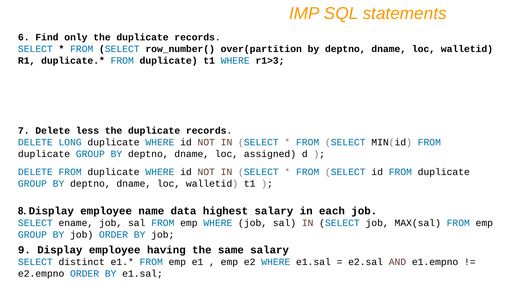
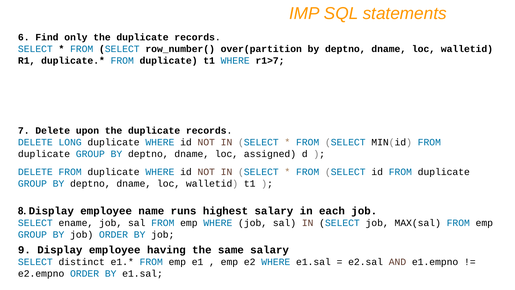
r1>3: r1>3 -> r1>7 (270, 60)
less: less -> upon (87, 131)
data: data -> runs (184, 211)
